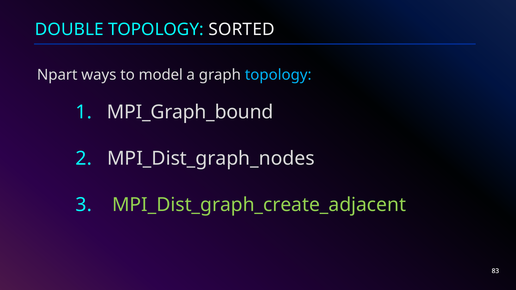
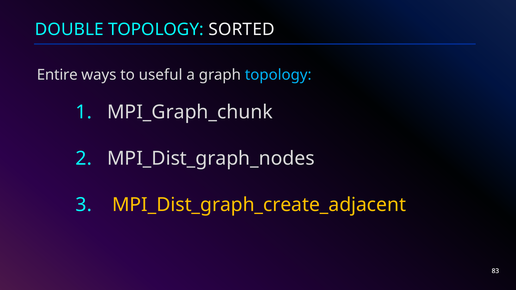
Npart: Npart -> Entire (57, 75)
model: model -> useful (161, 75)
MPI_Graph_bound: MPI_Graph_bound -> MPI_Graph_chunk (190, 112)
MPI_Dist_graph_create_adjacent colour: light green -> yellow (259, 205)
